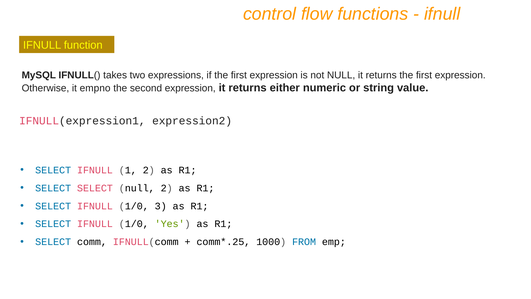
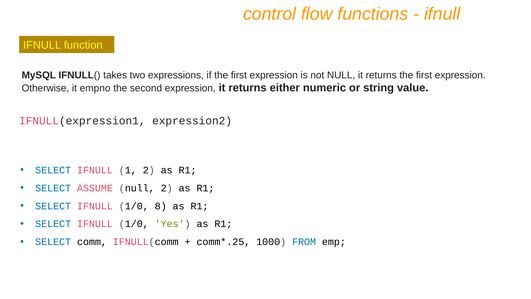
SELECT SELECT: SELECT -> ASSUME (95, 188)
3: 3 -> 8 (161, 206)
